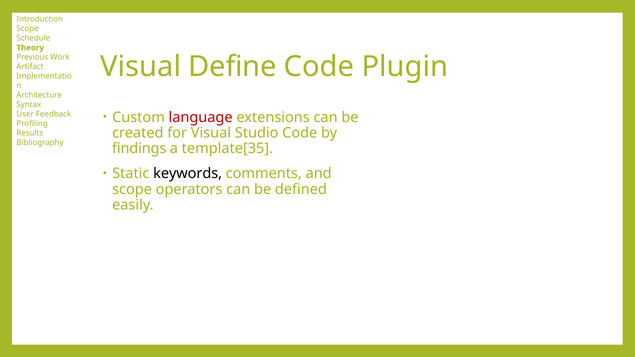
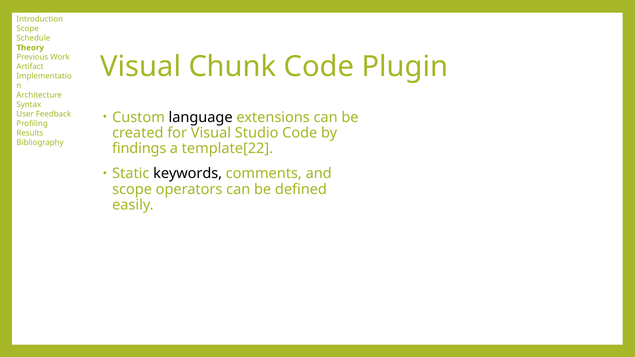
Define: Define -> Chunk (232, 67)
language colour: red -> black (201, 117)
template[35: template[35 -> template[22 (227, 149)
